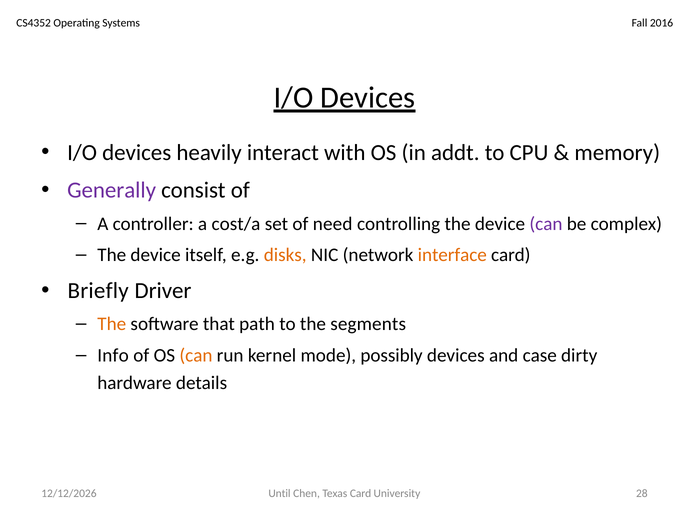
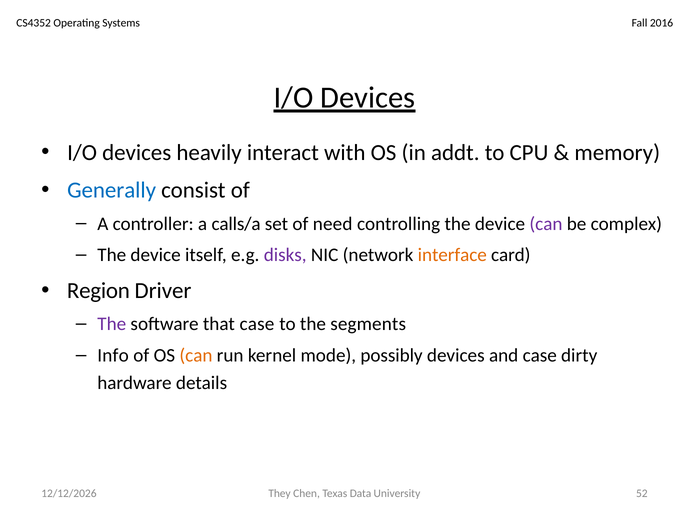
Generally colour: purple -> blue (112, 190)
cost/a: cost/a -> calls/a (236, 224)
disks colour: orange -> purple (285, 255)
Briefly: Briefly -> Region (98, 291)
The colour: orange -> purple (112, 324)
that path: path -> case (257, 324)
Until: Until -> They (280, 493)
Texas Card: Card -> Data (361, 493)
28: 28 -> 52 (642, 493)
